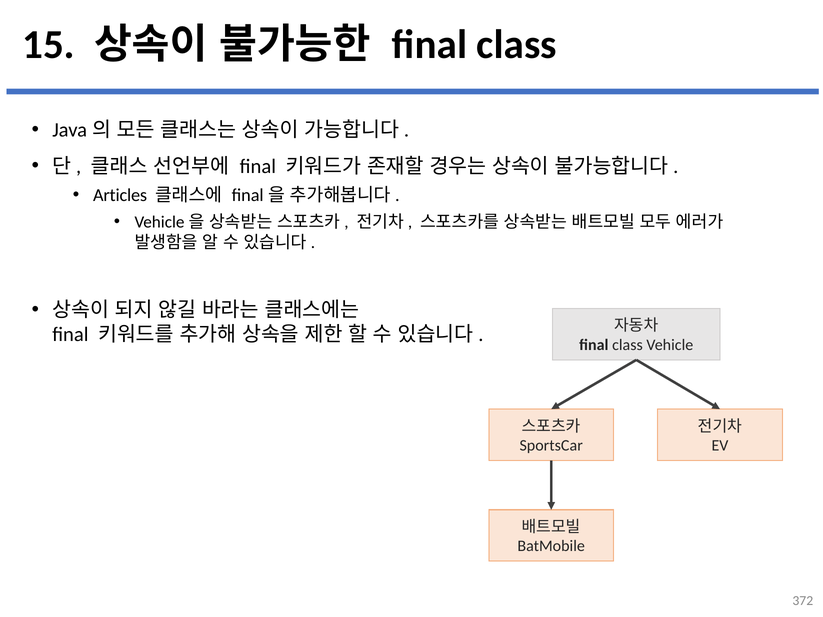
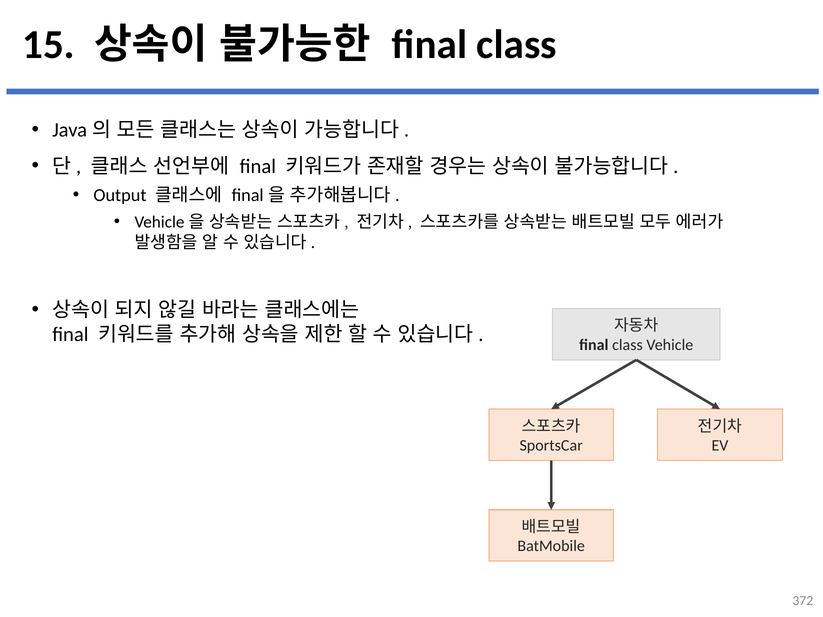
Articles: Articles -> Output (120, 195)
